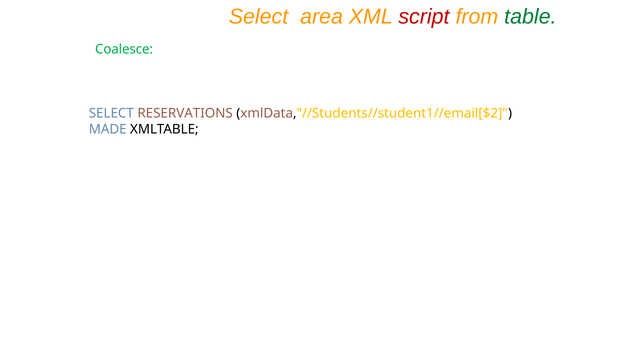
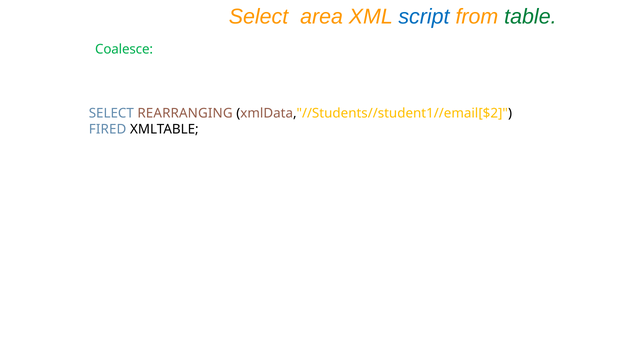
script colour: red -> blue (424, 17)
RESERVATIONS: RESERVATIONS -> REARRANGING (185, 113)
MADE: MADE -> FIRED (108, 129)
